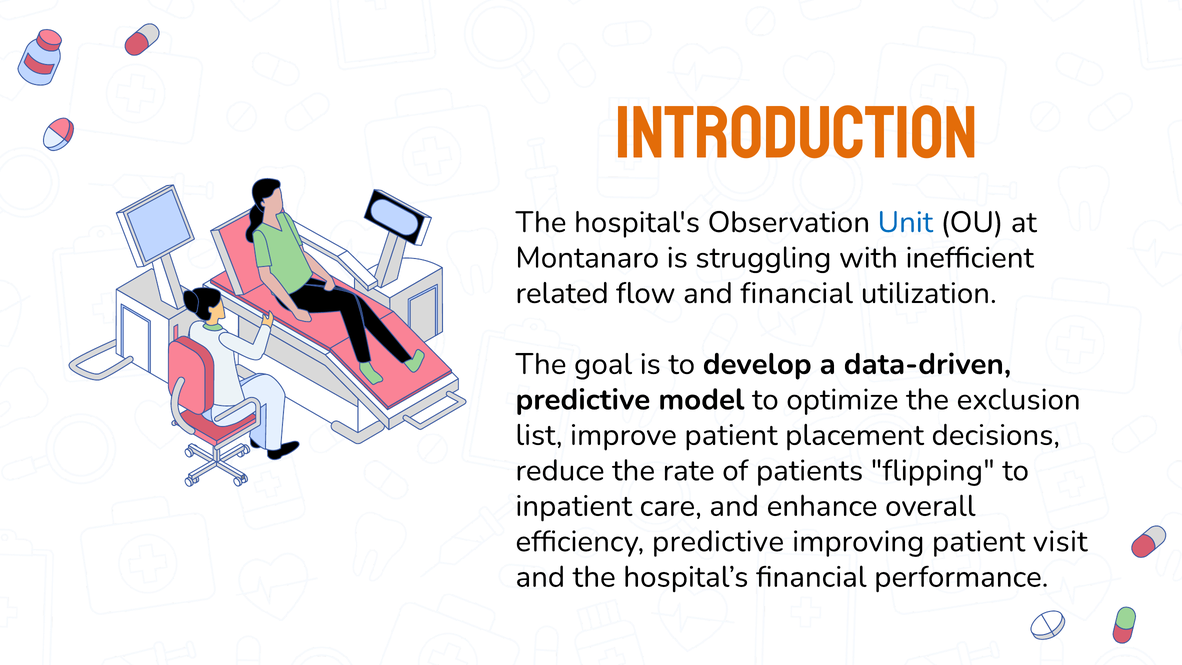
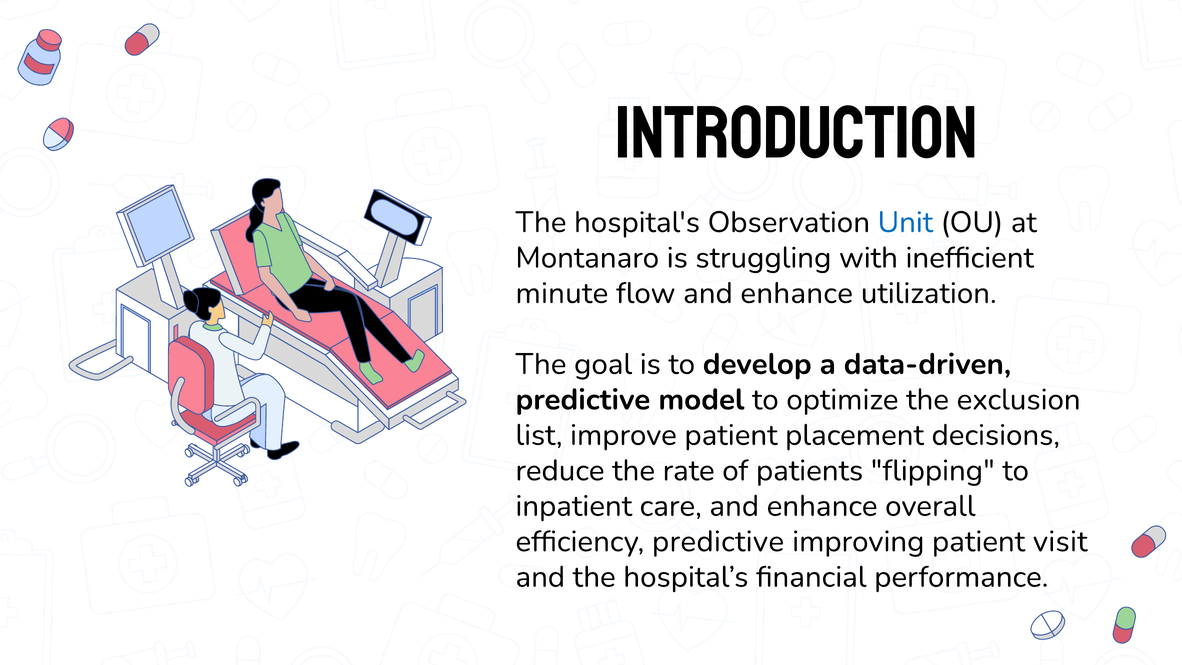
INTRODUCTION colour: orange -> black (797, 133)
related: related -> minute (562, 293)
flow and financial: financial -> enhance (797, 293)
